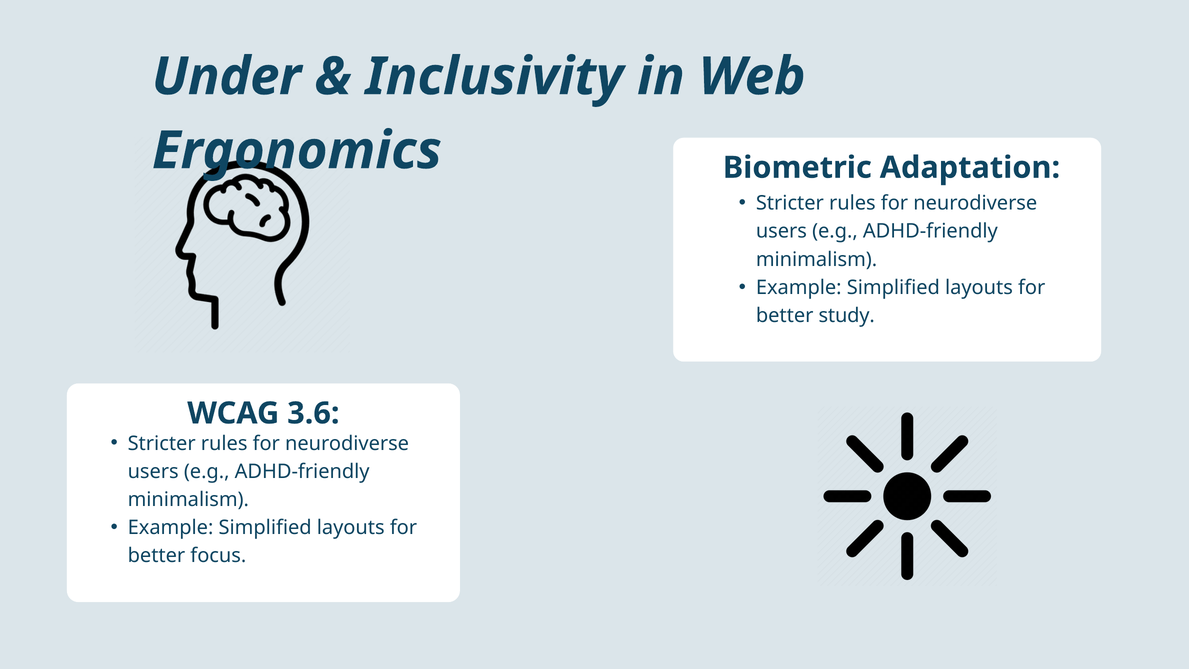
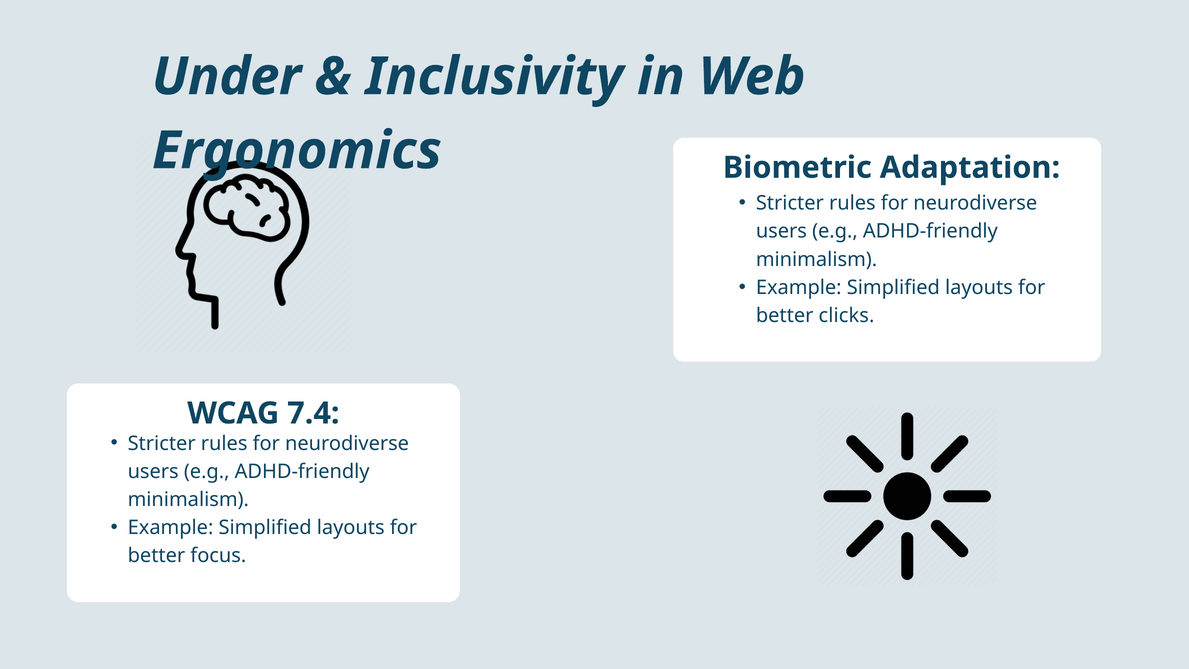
study: study -> clicks (847, 316)
3.6: 3.6 -> 7.4 (313, 413)
